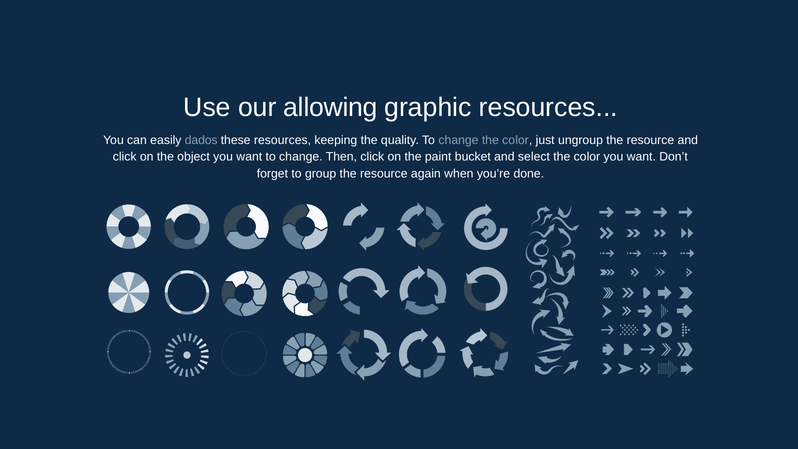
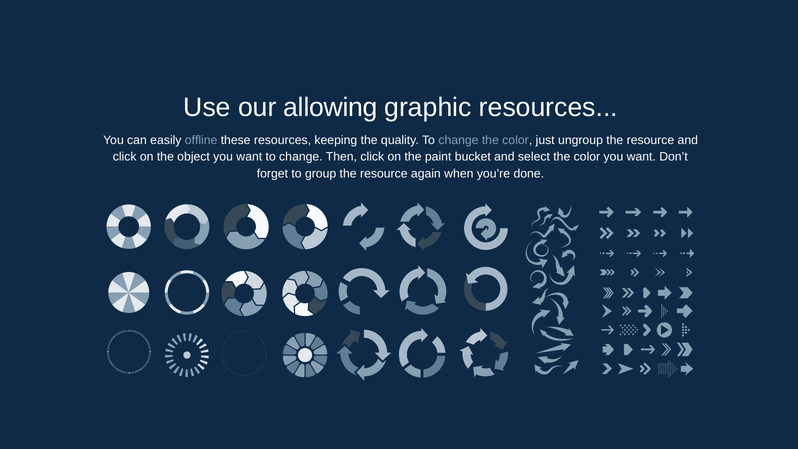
dados: dados -> offline (201, 140)
